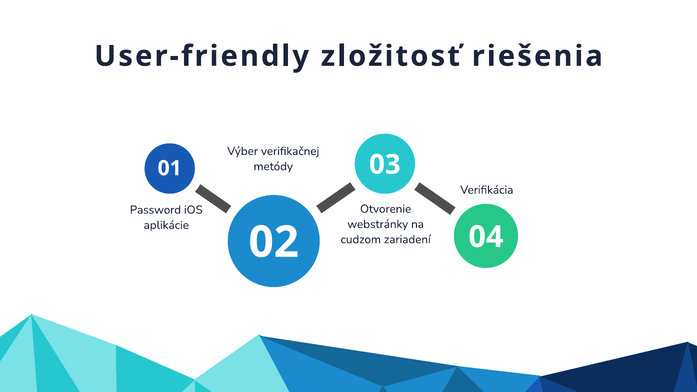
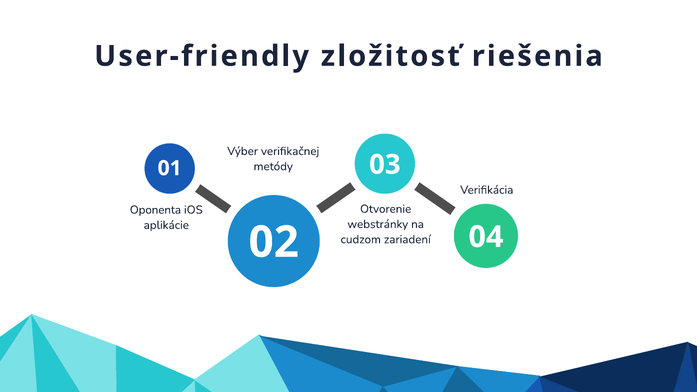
Password: Password -> Oponenta (155, 210)
